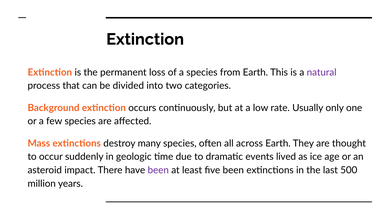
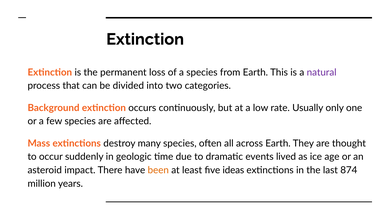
been colour: purple -> orange (158, 171)
five been: been -> ideas (233, 171)
500: 500 -> 874 (349, 171)
